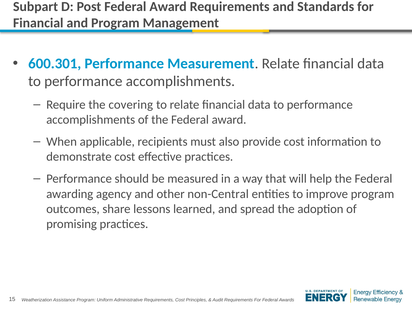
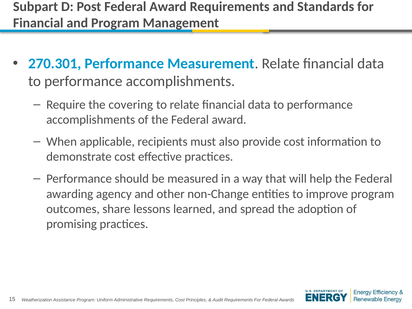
600.301: 600.301 -> 270.301 (55, 64)
non-Central: non-Central -> non-Change (218, 194)
